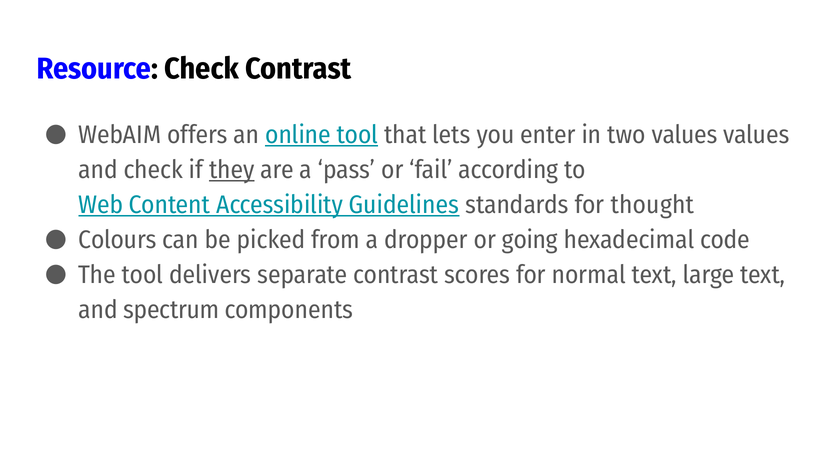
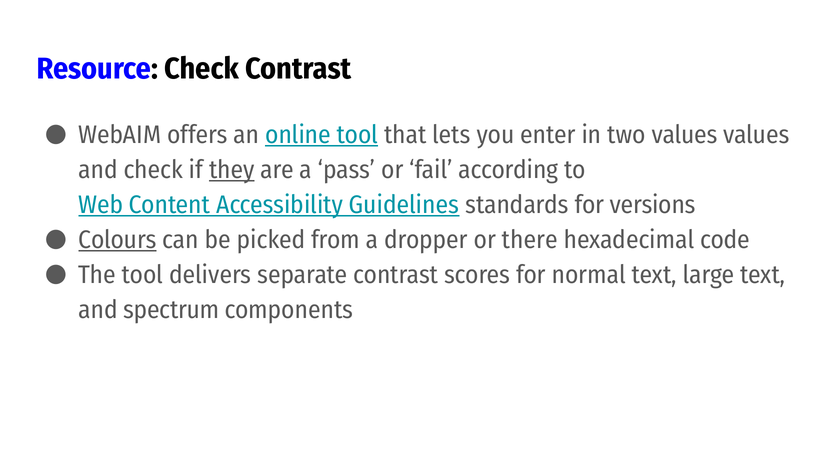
thought: thought -> versions (653, 205)
Colours underline: none -> present (117, 240)
going: going -> there (530, 240)
